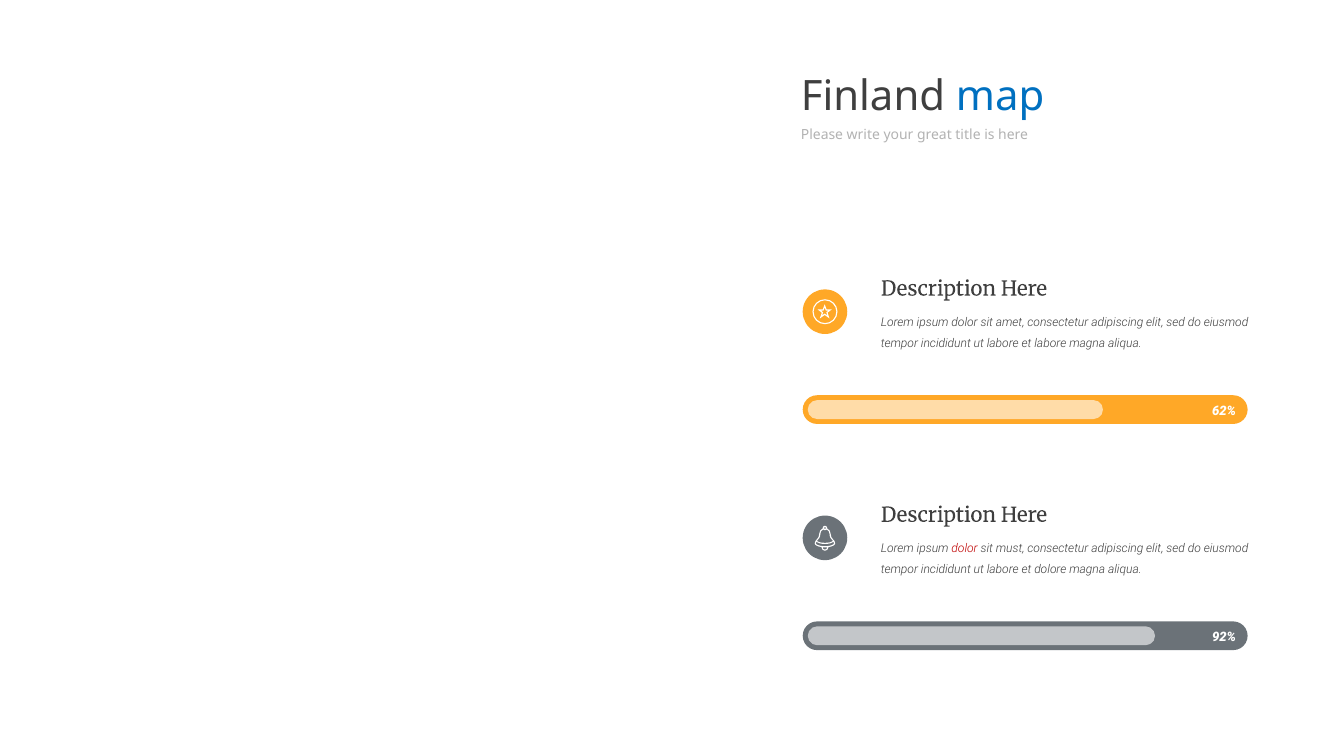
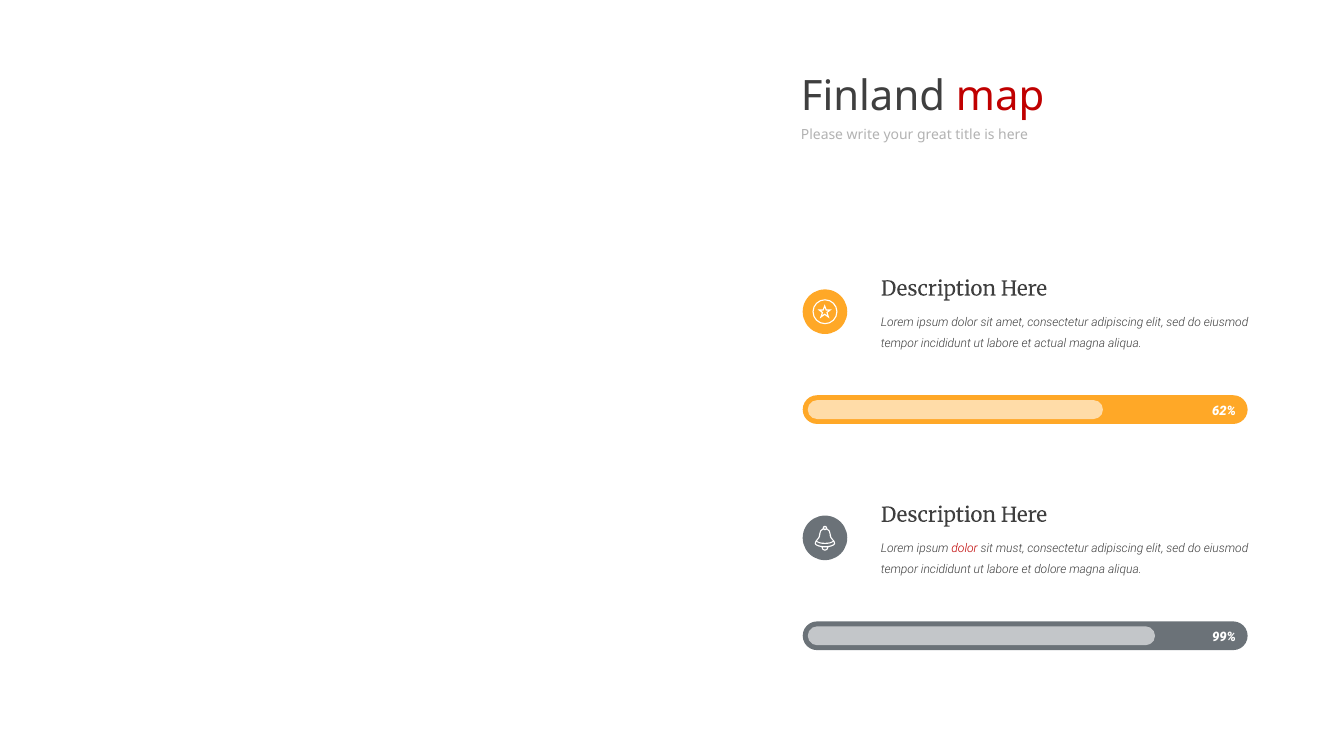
map colour: blue -> red (1000, 97)
et labore: labore -> actual (1050, 344)
92%: 92% -> 99% (1224, 637)
